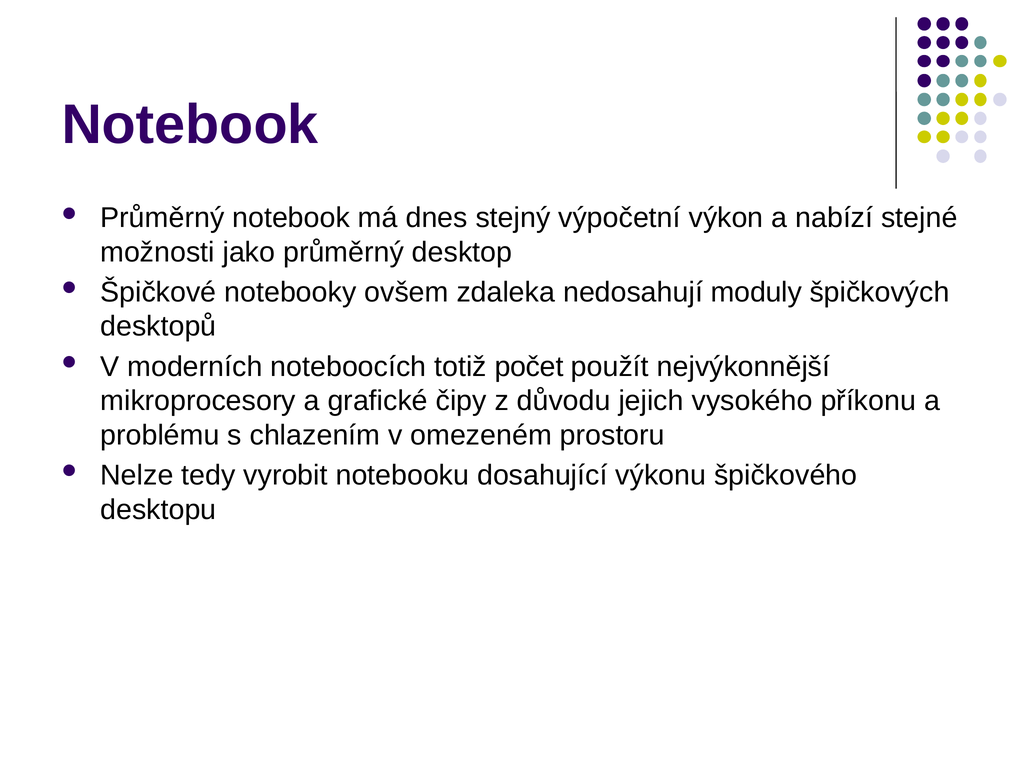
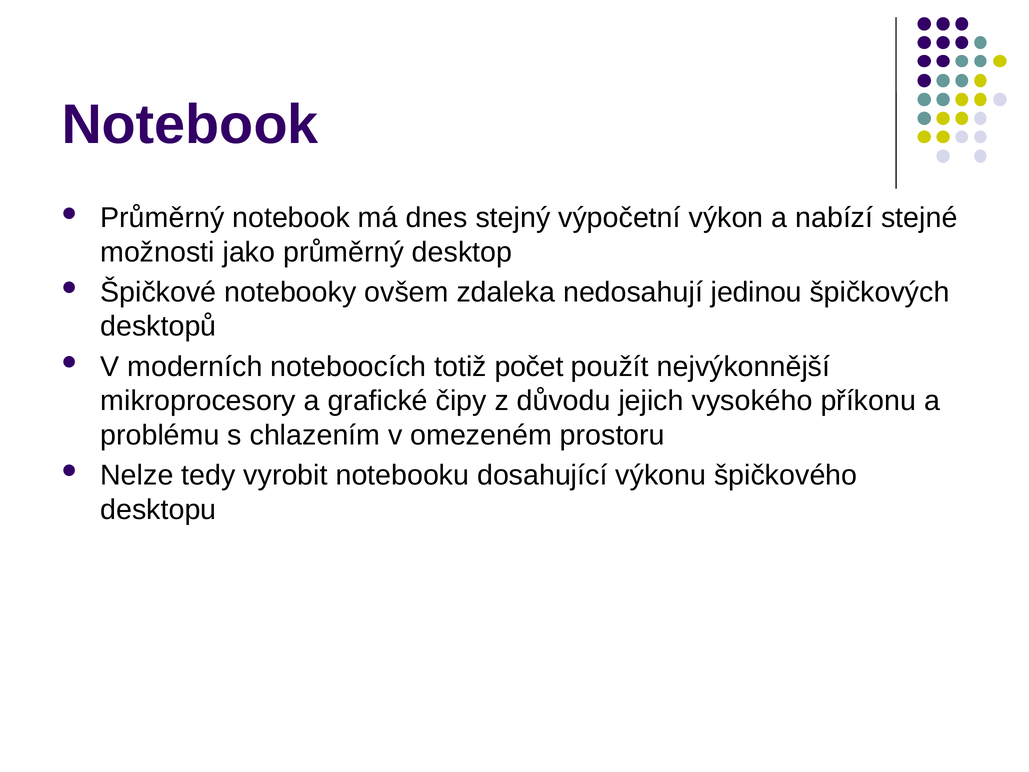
moduly: moduly -> jedinou (756, 292)
